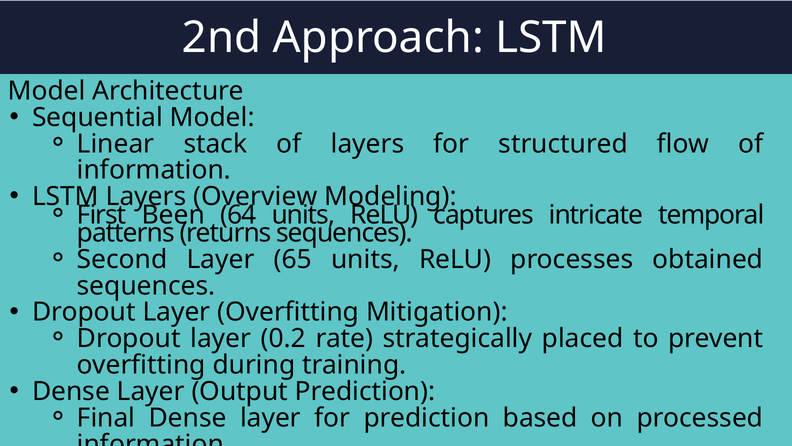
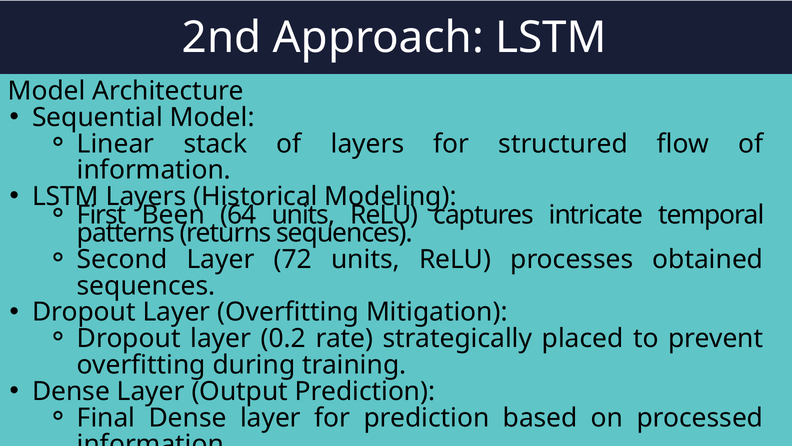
Overview: Overview -> Historical (255, 196)
65: 65 -> 72 (293, 259)
